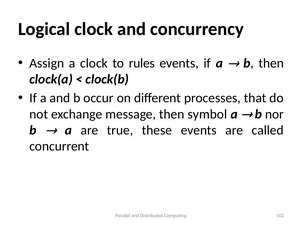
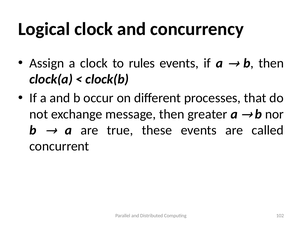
symbol: symbol -> greater (207, 114)
